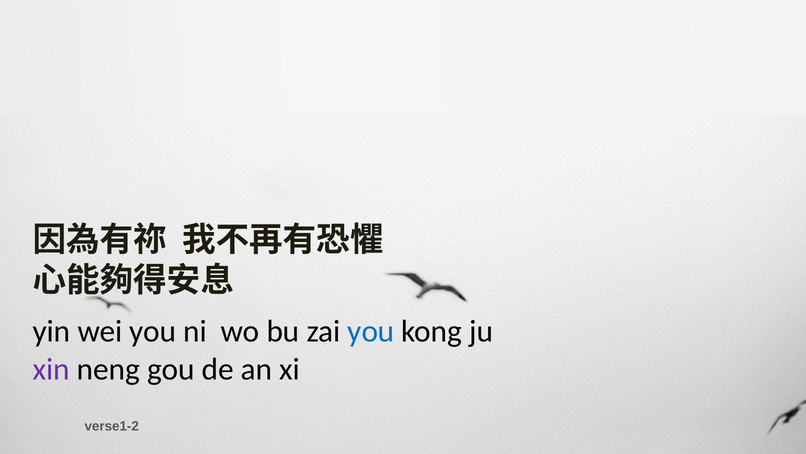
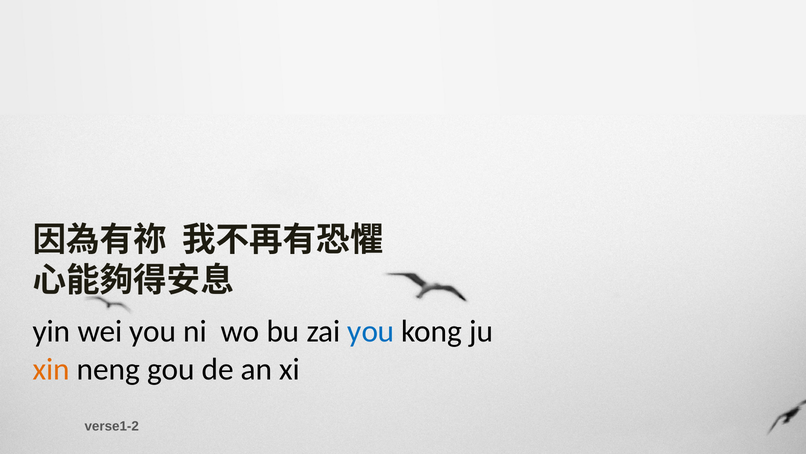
xin colour: purple -> orange (51, 369)
